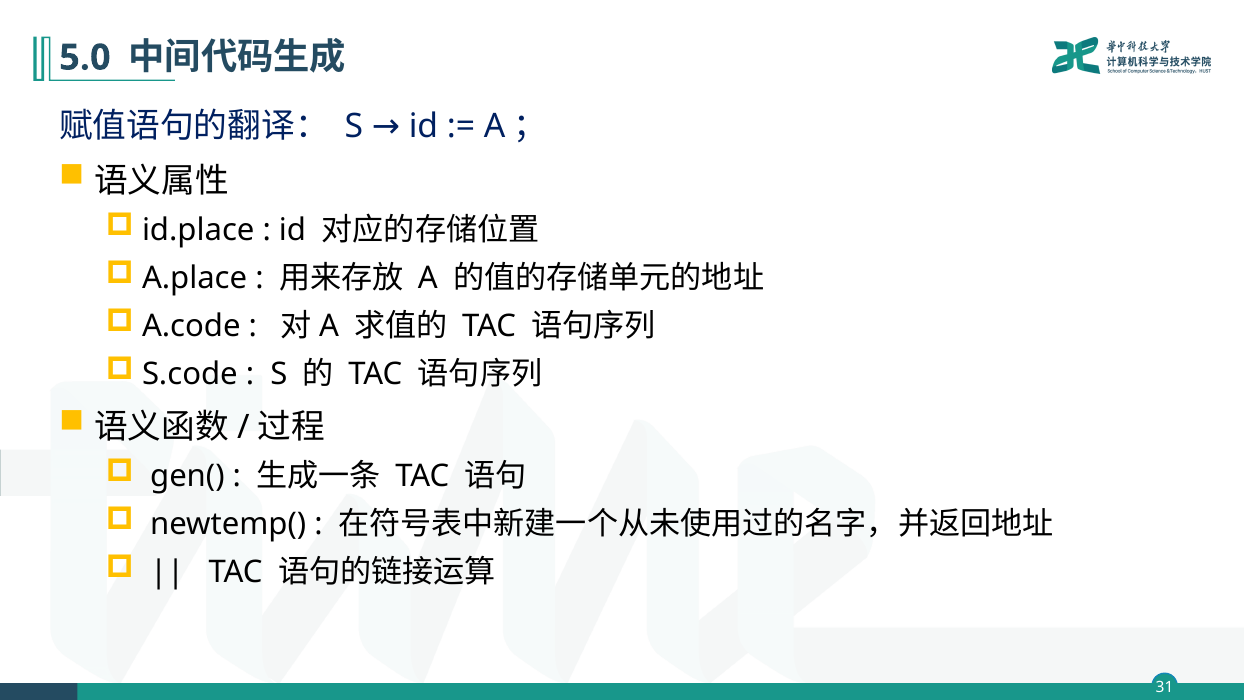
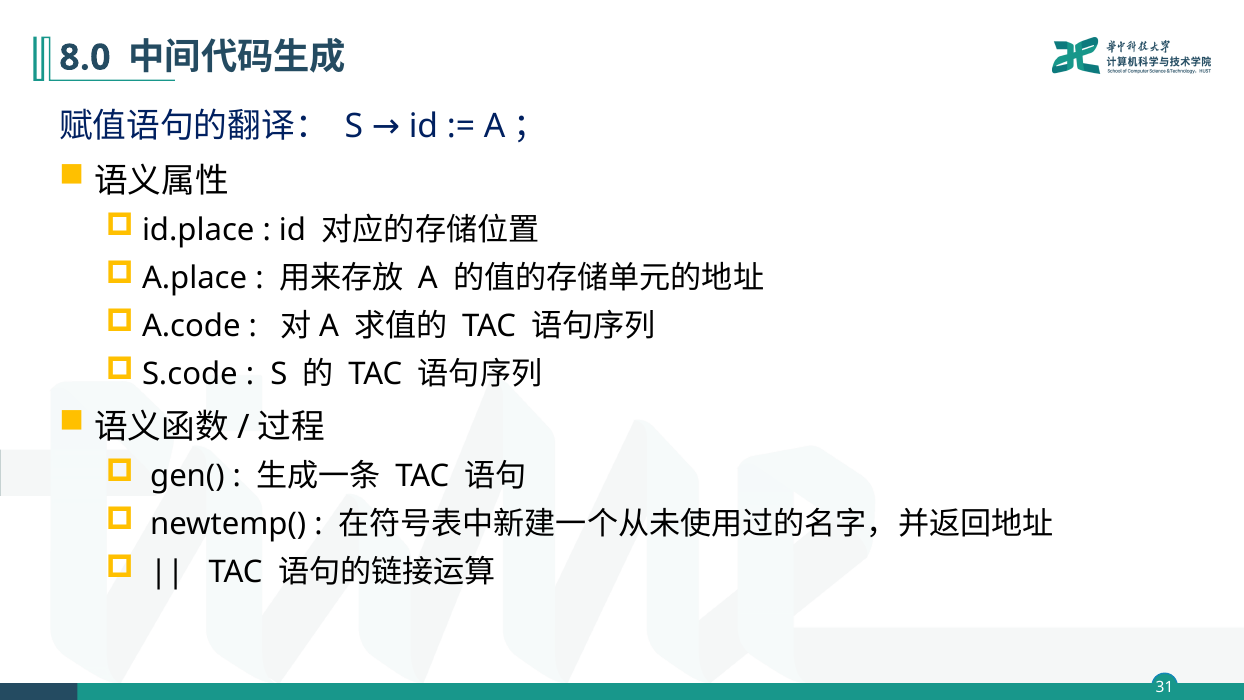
5.0: 5.0 -> 8.0 (85, 58)
